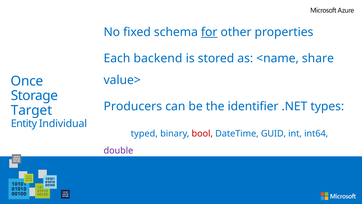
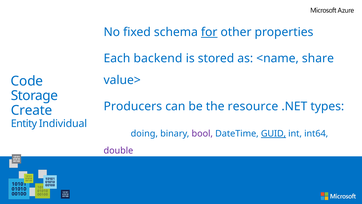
Once: Once -> Code (27, 81)
identifier: identifier -> resource (253, 106)
Target: Target -> Create (32, 110)
typed: typed -> doing (144, 133)
bool colour: red -> purple (202, 133)
GUID underline: none -> present (273, 133)
